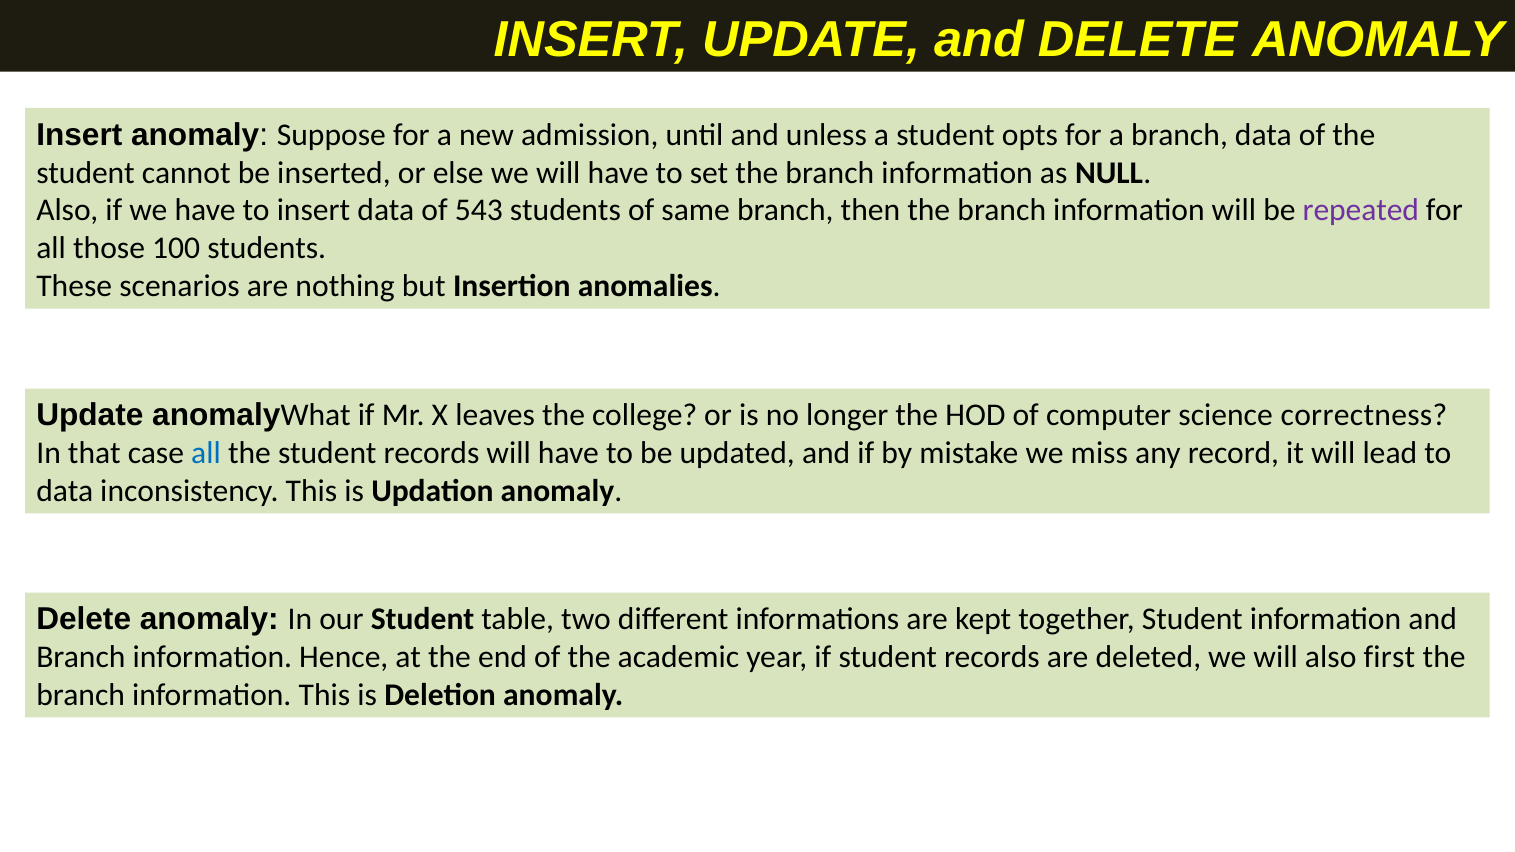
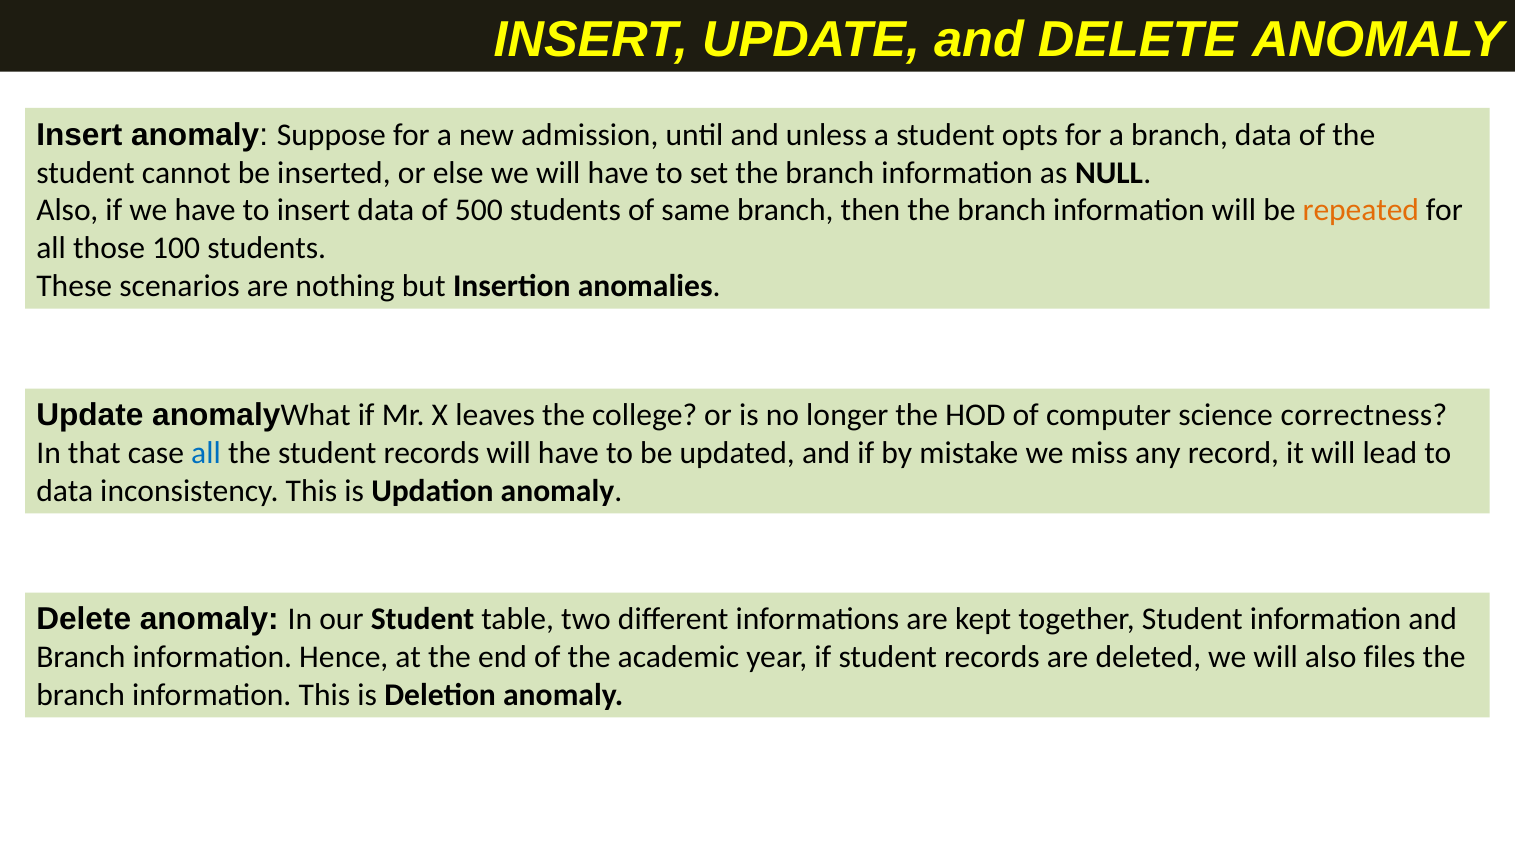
543: 543 -> 500 (479, 211)
repeated colour: purple -> orange (1361, 211)
first: first -> files (1390, 658)
